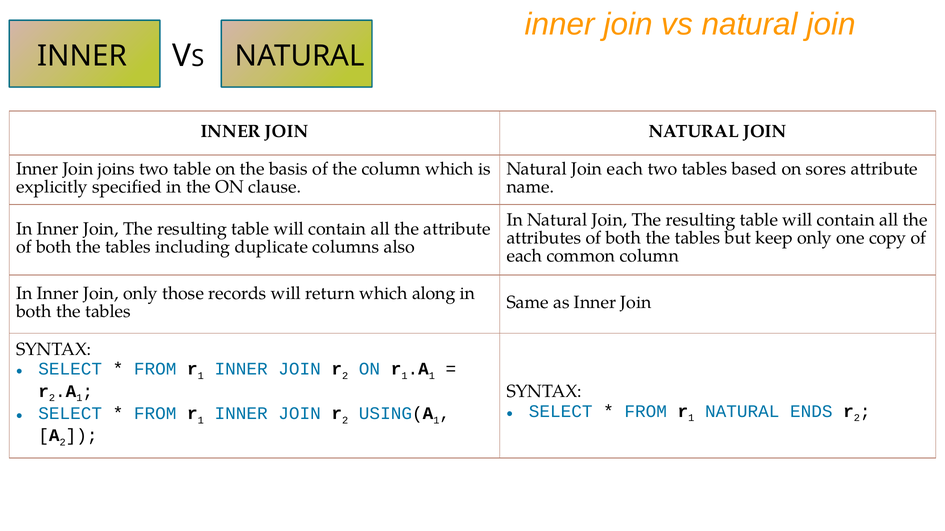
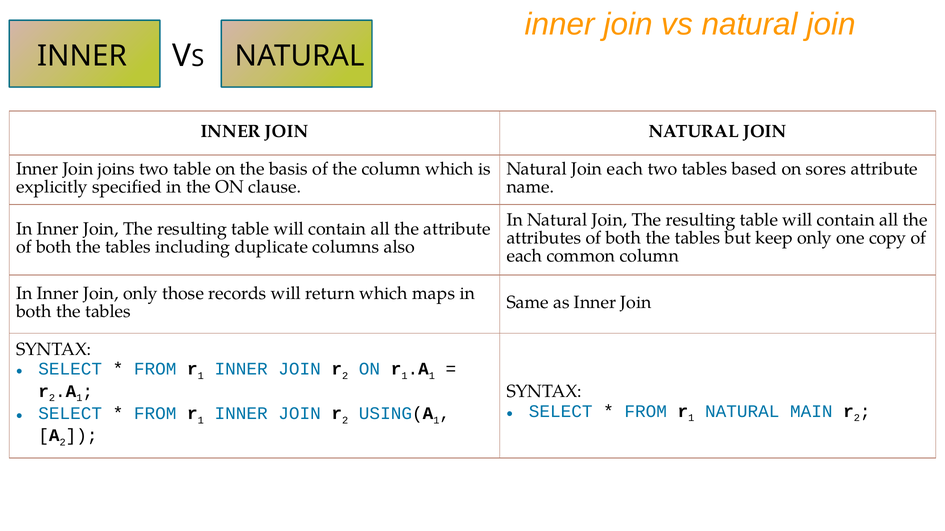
along: along -> maps (434, 294)
ENDS: ENDS -> MAIN (811, 412)
